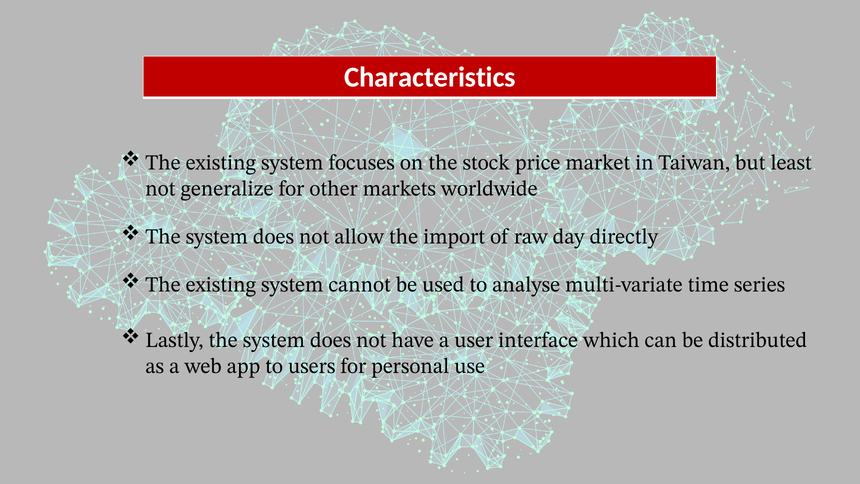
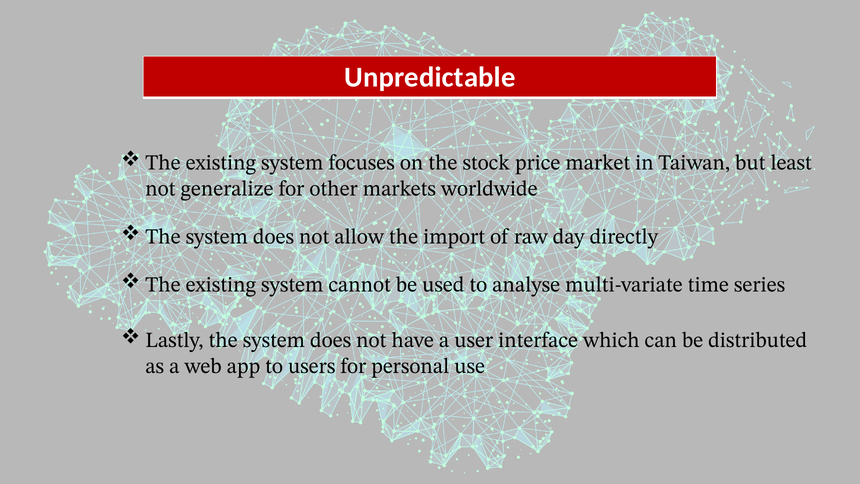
Characteristics: Characteristics -> Unpredictable (430, 77)
